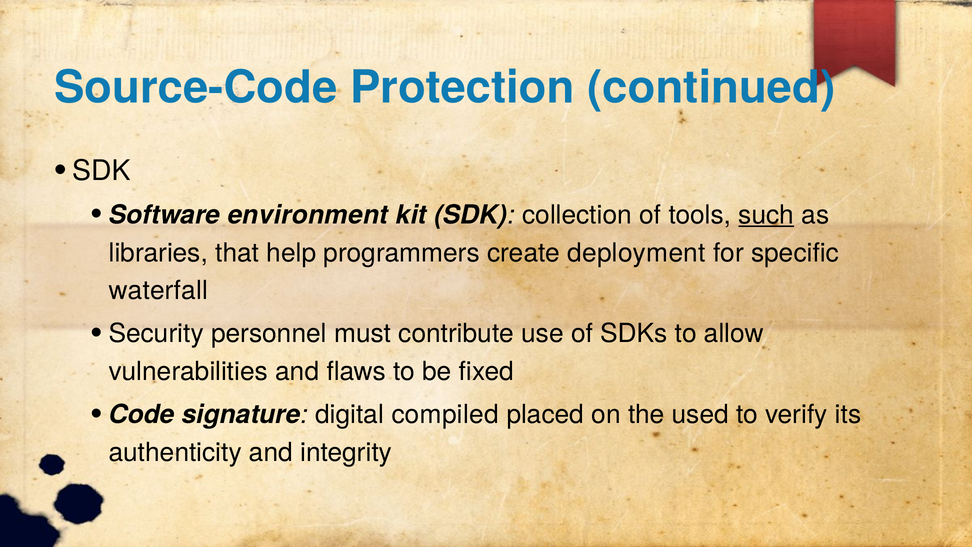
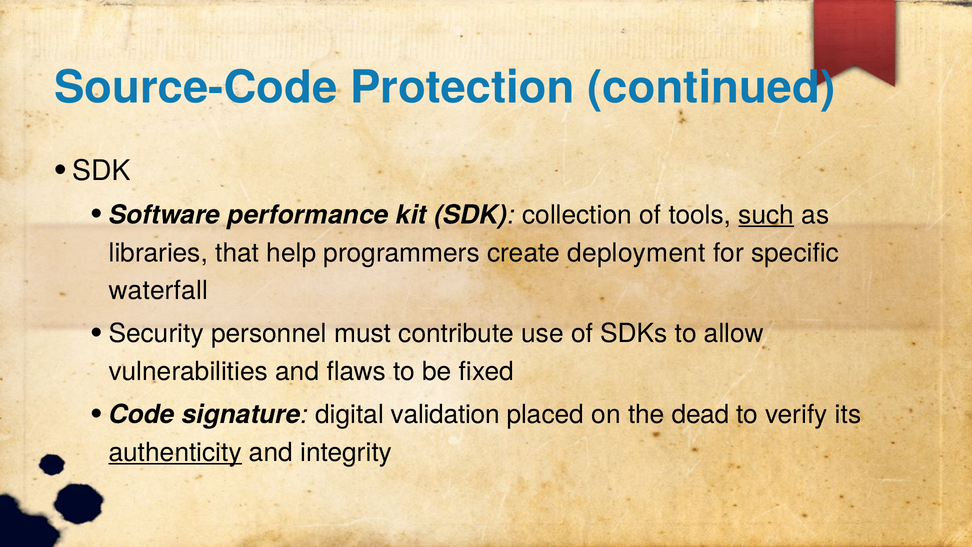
environment: environment -> performance (308, 215)
compiled: compiled -> validation (445, 414)
used: used -> dead (701, 414)
authenticity underline: none -> present (175, 452)
